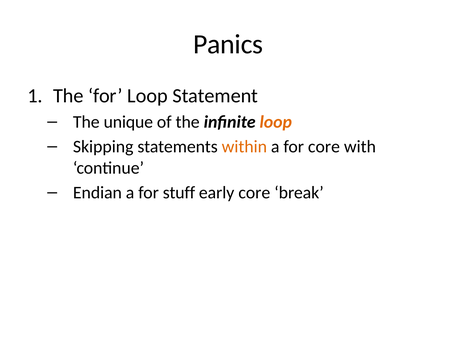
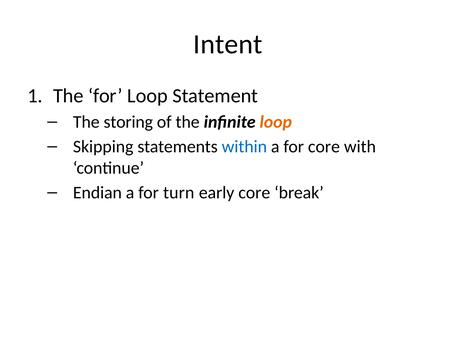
Panics: Panics -> Intent (228, 44)
unique: unique -> storing (128, 122)
within colour: orange -> blue (244, 147)
stuff: stuff -> turn (179, 193)
